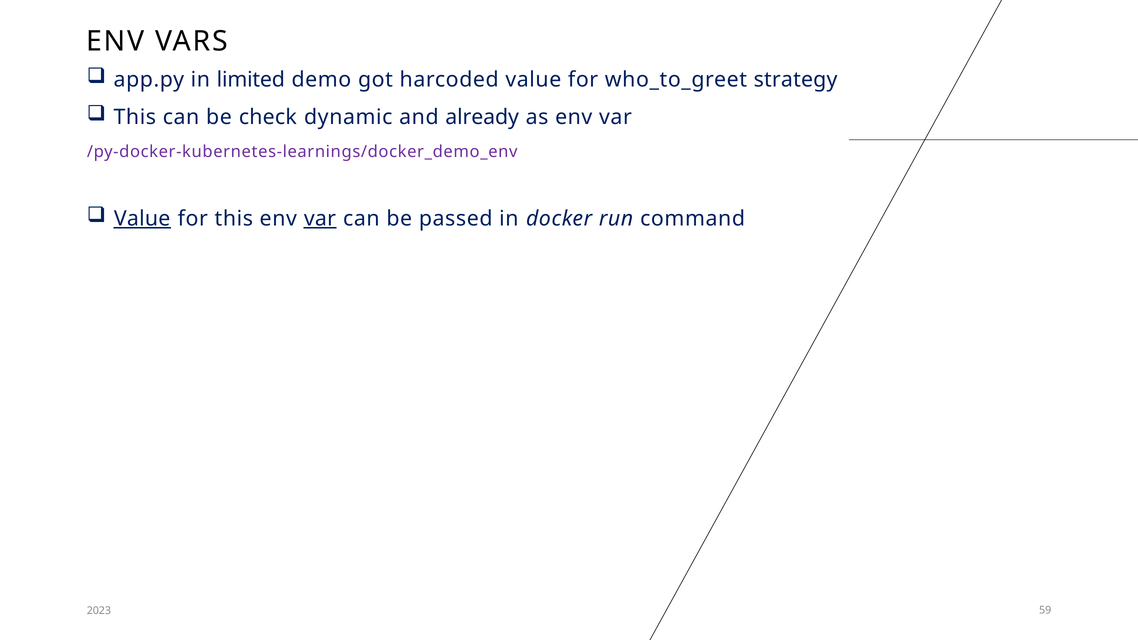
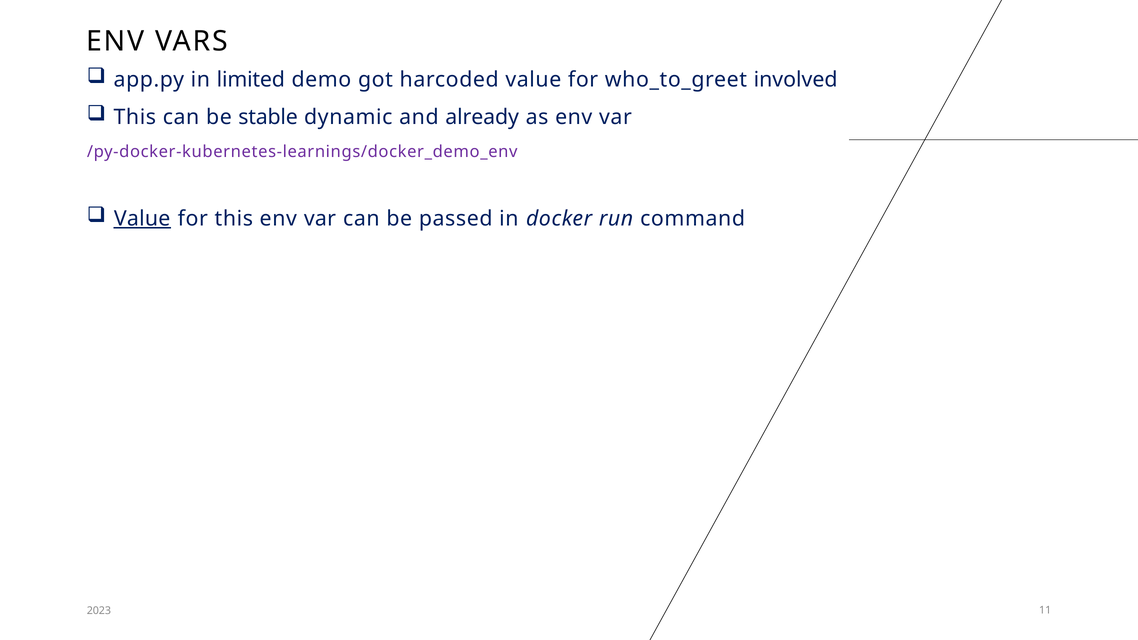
strategy: strategy -> involved (796, 80)
check: check -> stable (268, 117)
var underline: present -> none (320, 219)
59: 59 -> 11 (1045, 610)
